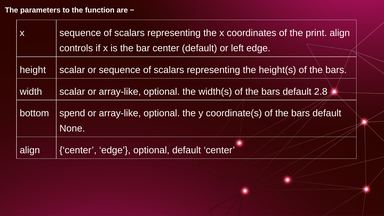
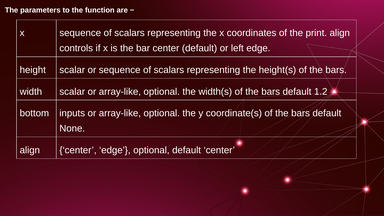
2.8: 2.8 -> 1.2 (321, 92)
spend: spend -> inputs (72, 113)
